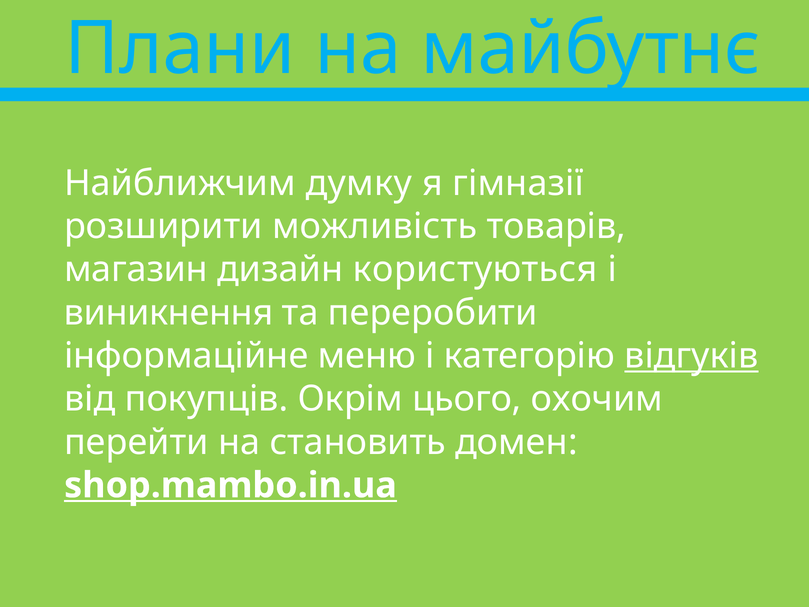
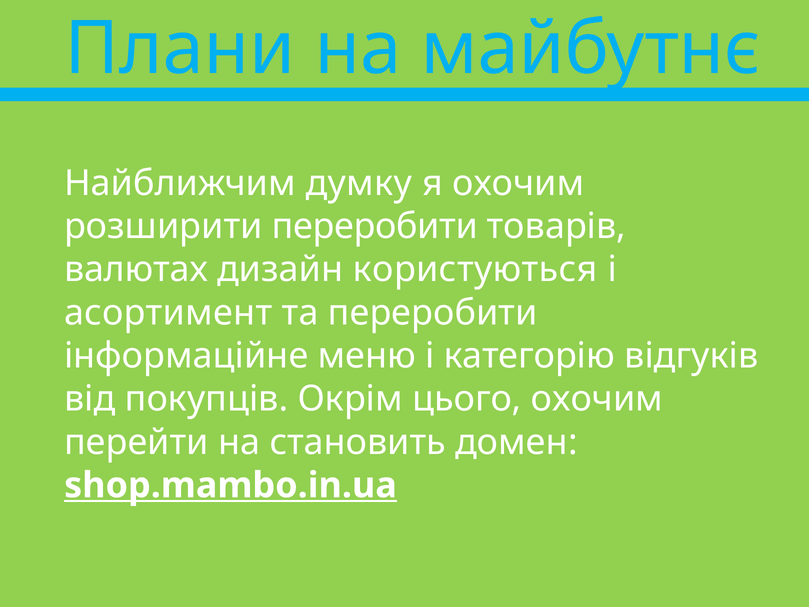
я гімназії: гімназії -> охочим (518, 183)
розширити можливість: можливість -> переробити (375, 226)
магазин: магазин -> валютах (136, 269)
виникнення: виникнення -> асортимент (168, 313)
відгуків underline: present -> none (691, 356)
